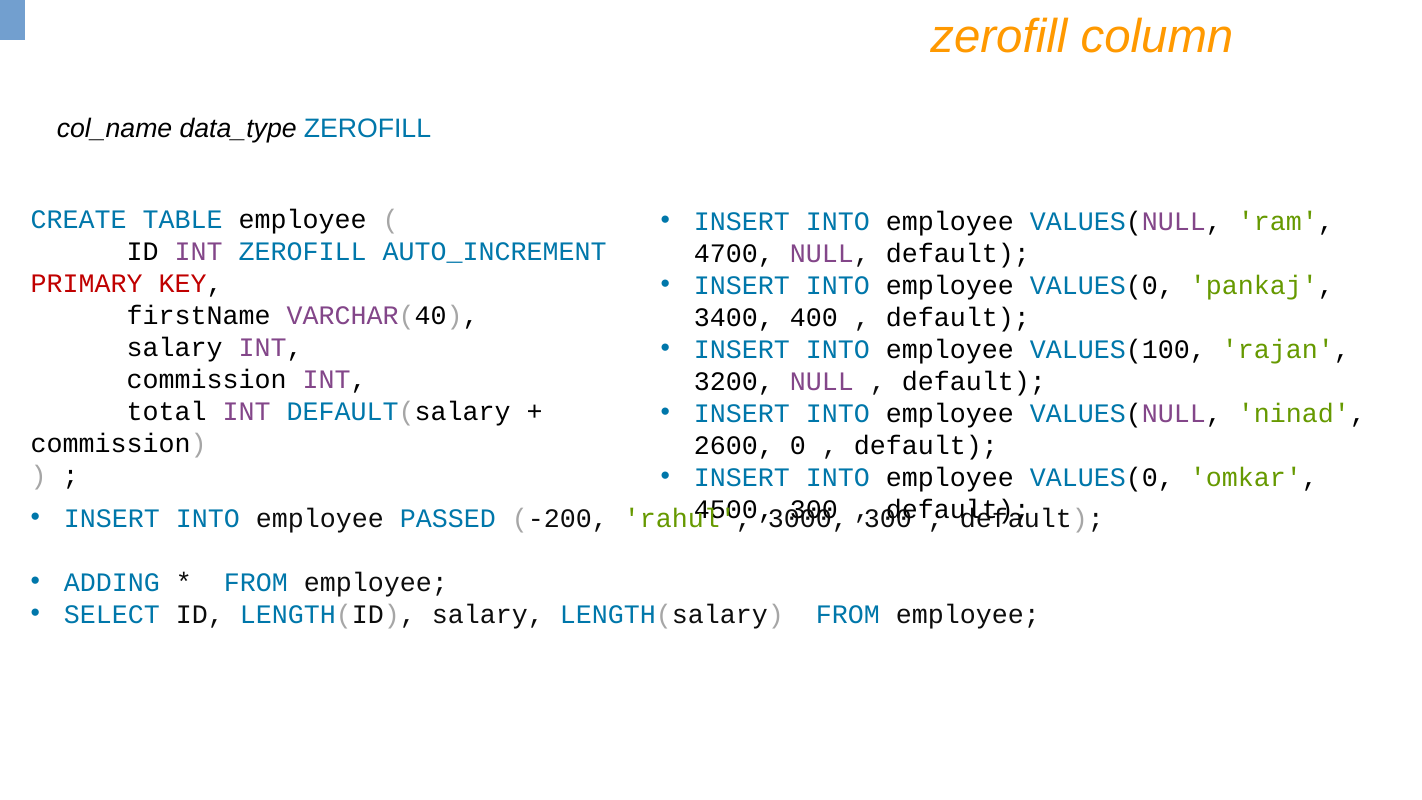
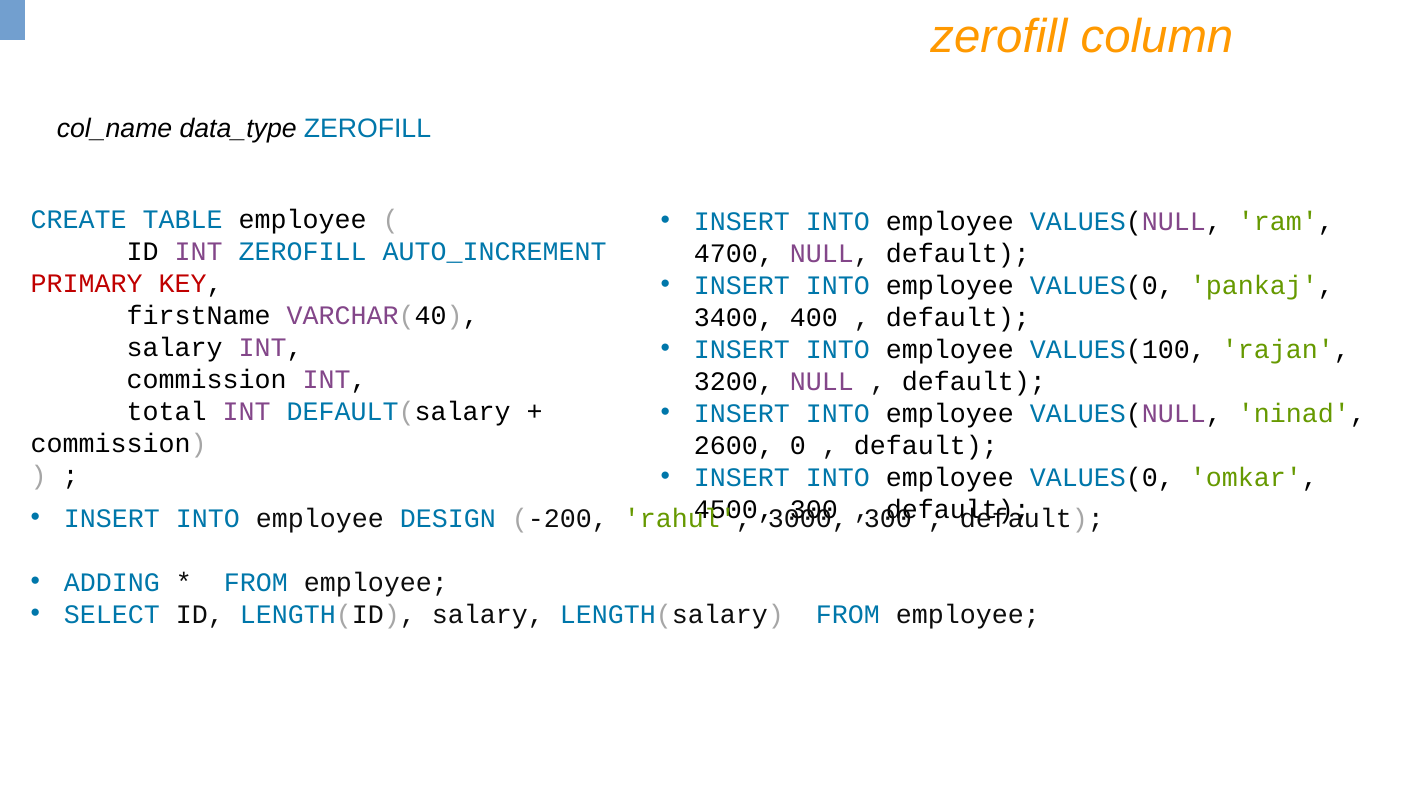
PASSED: PASSED -> DESIGN (448, 518)
